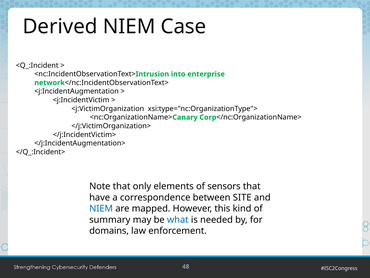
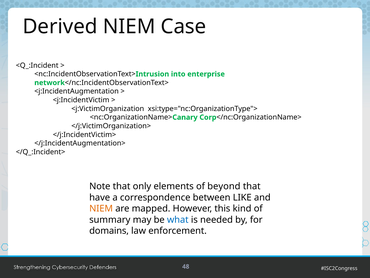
sensors: sensors -> beyond (224, 186)
SITE: SITE -> LIKE (242, 197)
NIEM colour: blue -> orange (101, 208)
